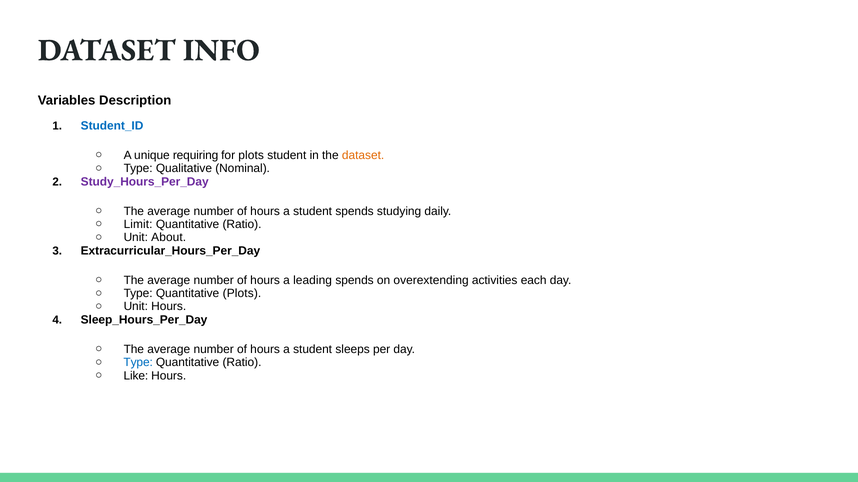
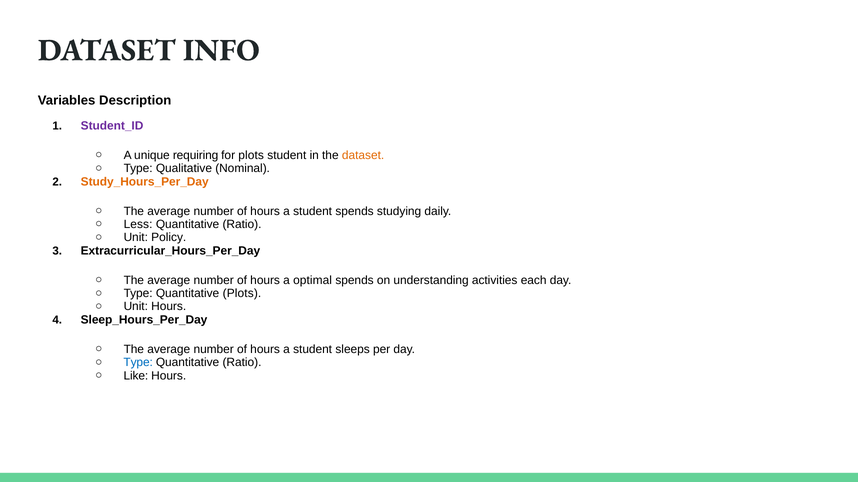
Student_ID colour: blue -> purple (112, 126)
Study_Hours_Per_Day colour: purple -> orange (145, 182)
Limit: Limit -> Less (138, 225)
About: About -> Policy (169, 238)
leading: leading -> optimal (313, 281)
overextending: overextending -> understanding (431, 281)
